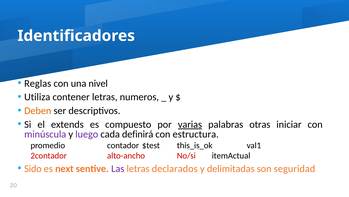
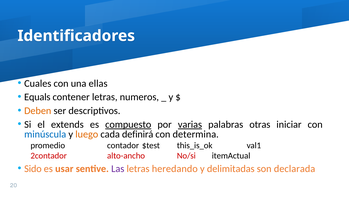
Reglas: Reglas -> Cuales (38, 83)
nivel: nivel -> ellas (98, 83)
Utiliza: Utiliza -> Equals (37, 97)
compuesto underline: none -> present (128, 124)
minúscula colour: purple -> blue (45, 134)
luego colour: purple -> orange (87, 134)
estructura: estructura -> determina (196, 134)
next: next -> usar (64, 168)
declarados: declarados -> heredando (175, 168)
seguridad: seguridad -> declarada (295, 168)
